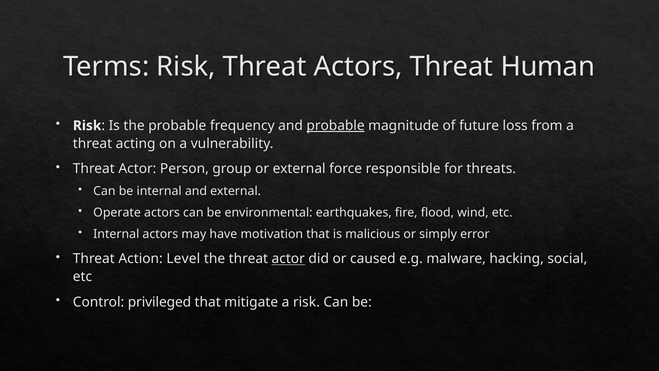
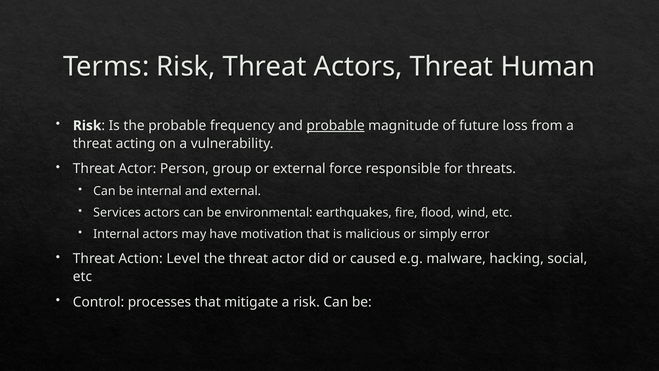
Operate: Operate -> Services (117, 213)
actor underline: present -> none (288, 259)
privileged: privileged -> processes (160, 302)
